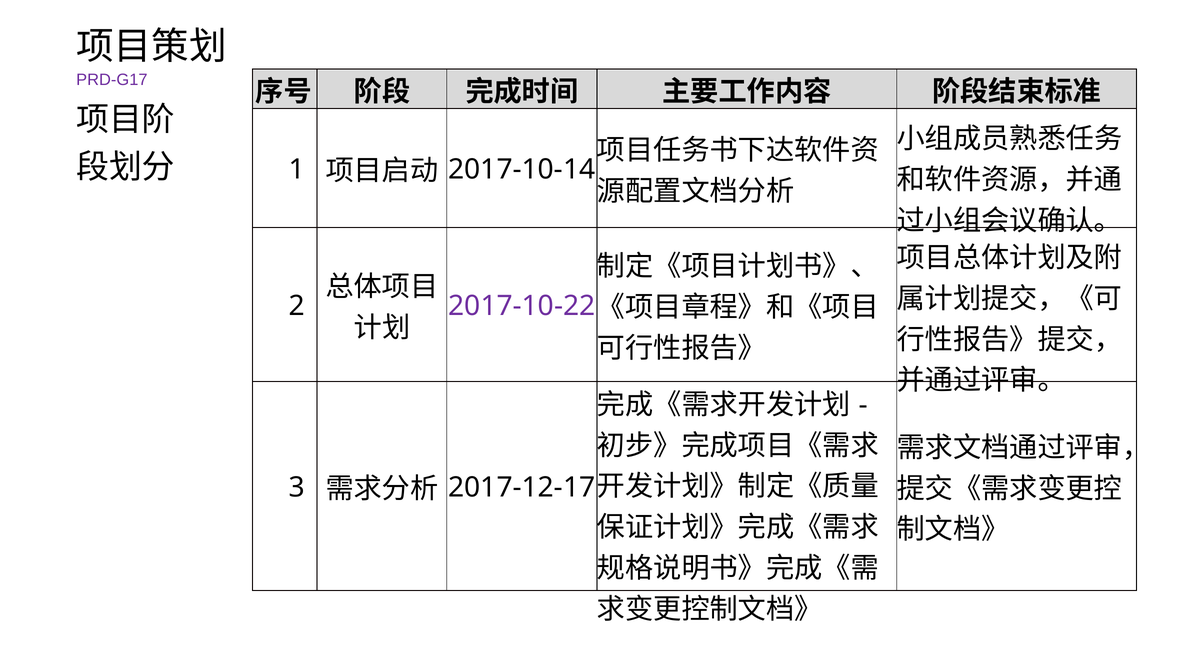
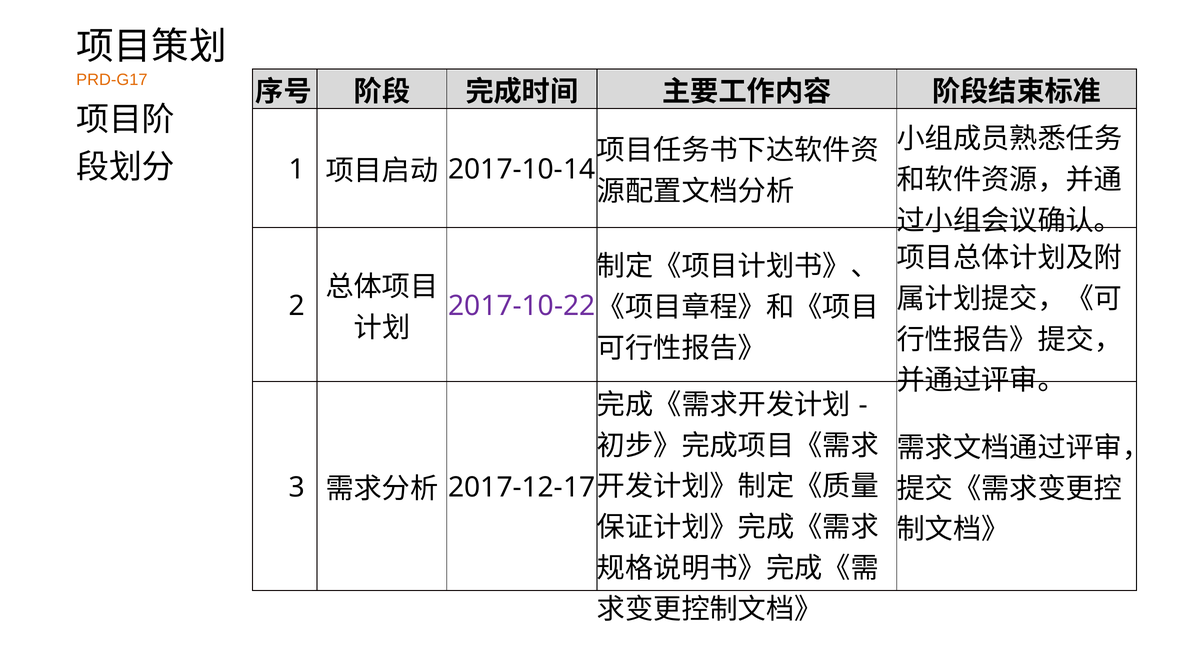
PRD-G17 colour: purple -> orange (112, 80)
